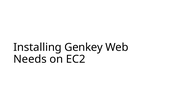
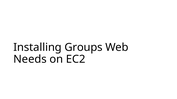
Genkey: Genkey -> Groups (84, 48)
